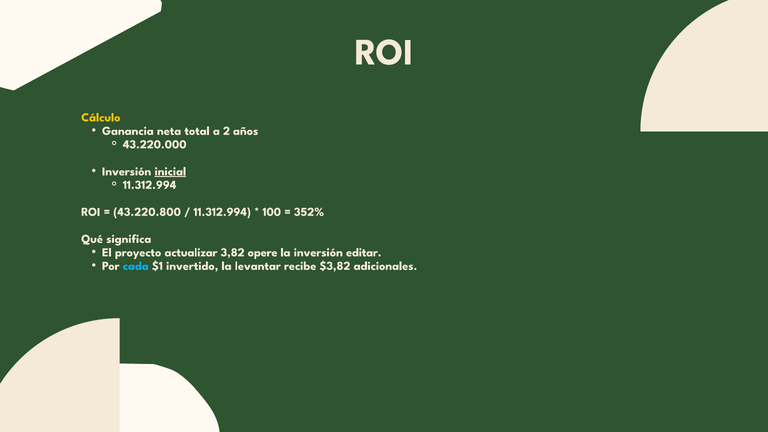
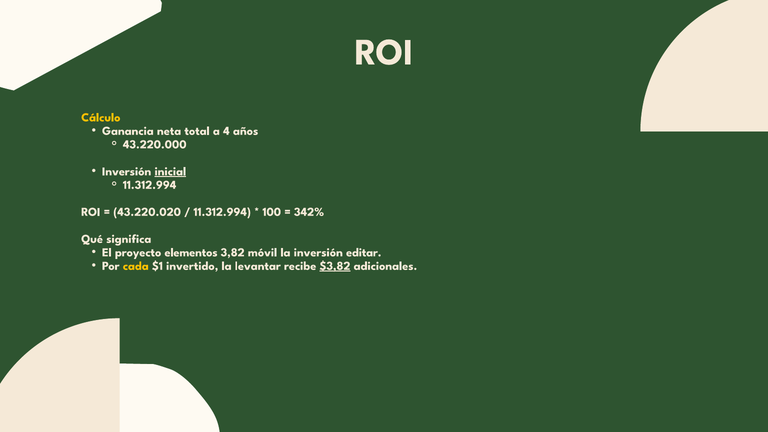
2: 2 -> 4 (226, 131)
43.220.800: 43.220.800 -> 43.220.020 (147, 212)
352%: 352% -> 342% (309, 212)
actualizar: actualizar -> elementos (191, 252)
opere: opere -> móvil (263, 252)
cada colour: light blue -> yellow (136, 266)
$3,82 underline: none -> present (335, 266)
